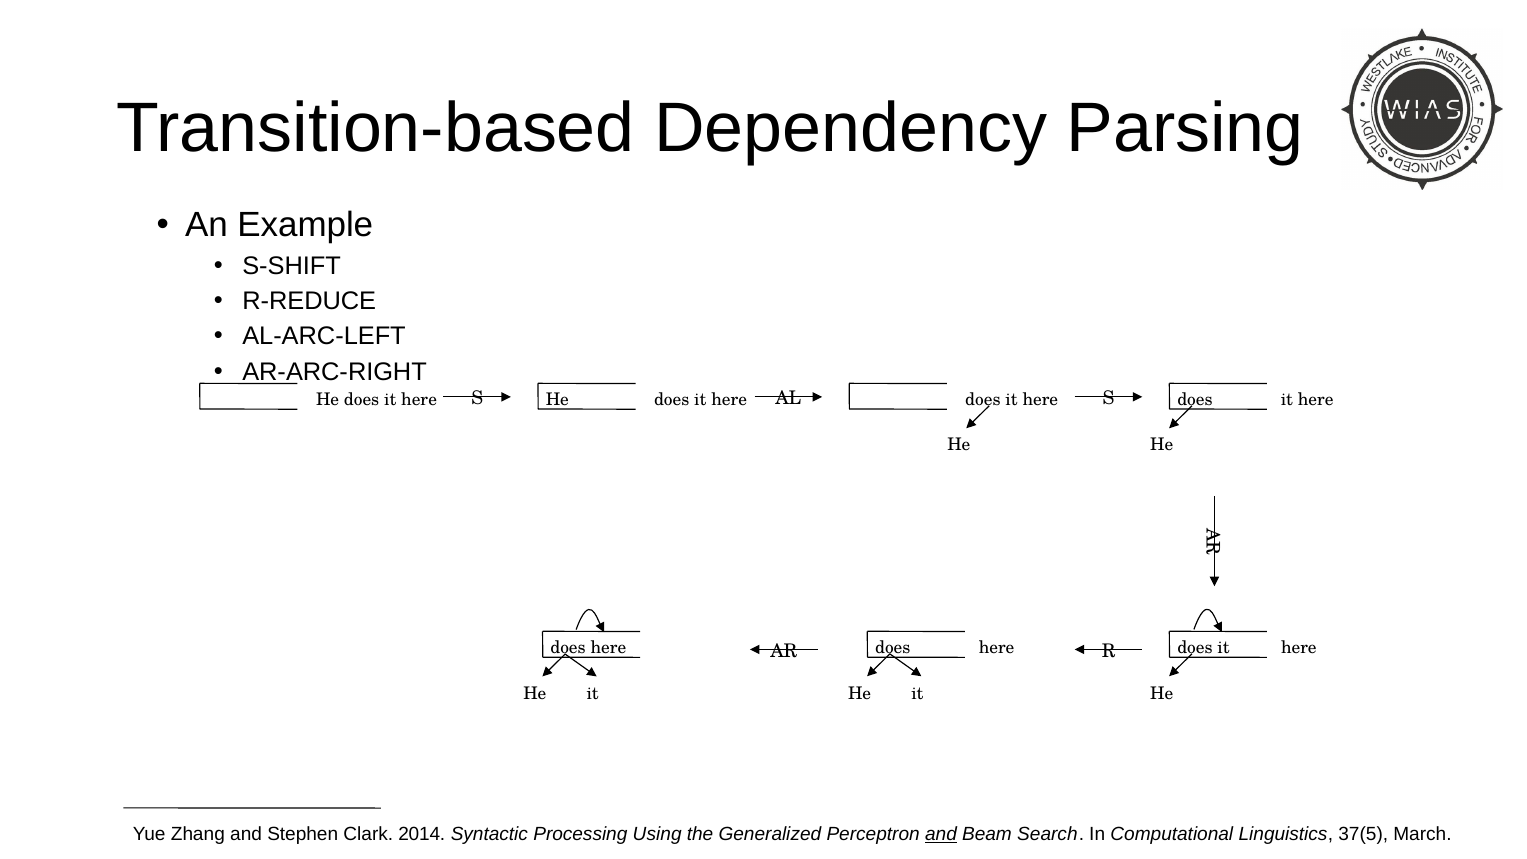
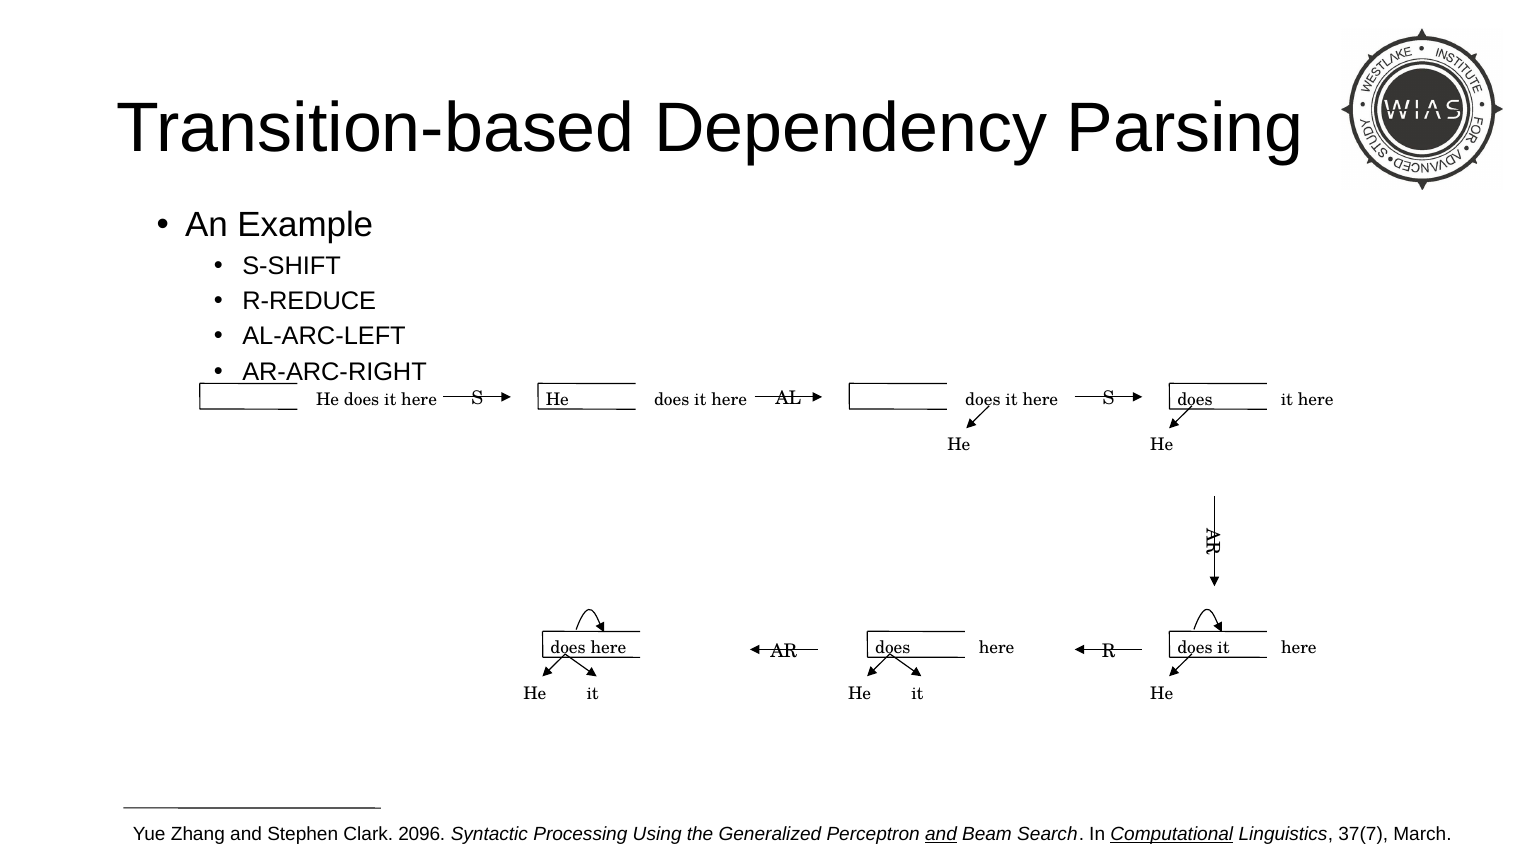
2014: 2014 -> 2096 (422, 835)
Computational underline: none -> present (1172, 835)
37(5: 37(5 -> 37(7 (1363, 835)
